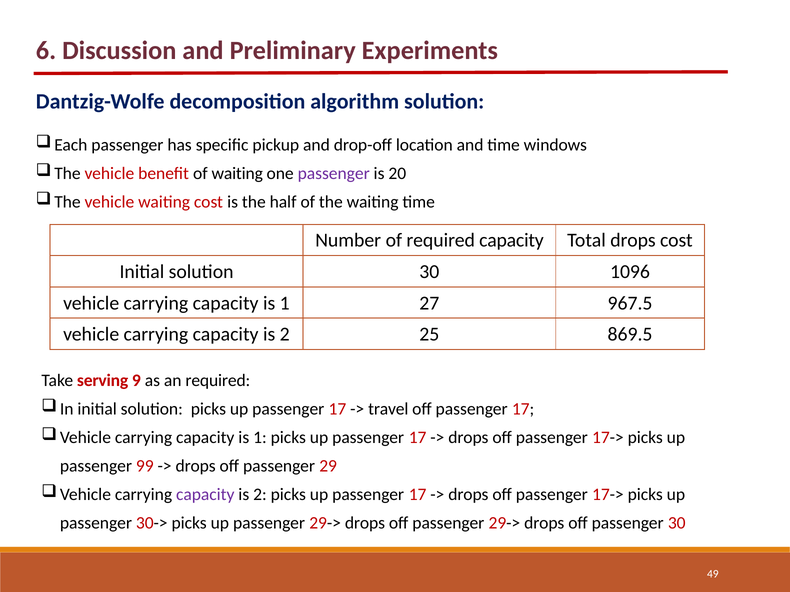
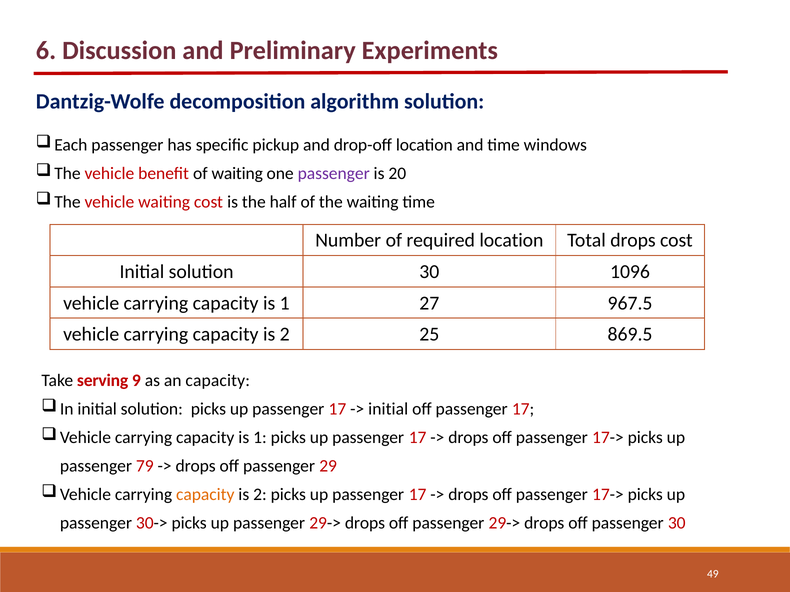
required capacity: capacity -> location (511, 241)
an required: required -> capacity (218, 381)
travel: travel -> initial (388, 409)
99: 99 -> 79 (145, 466)
capacity colour: purple -> orange (205, 495)
